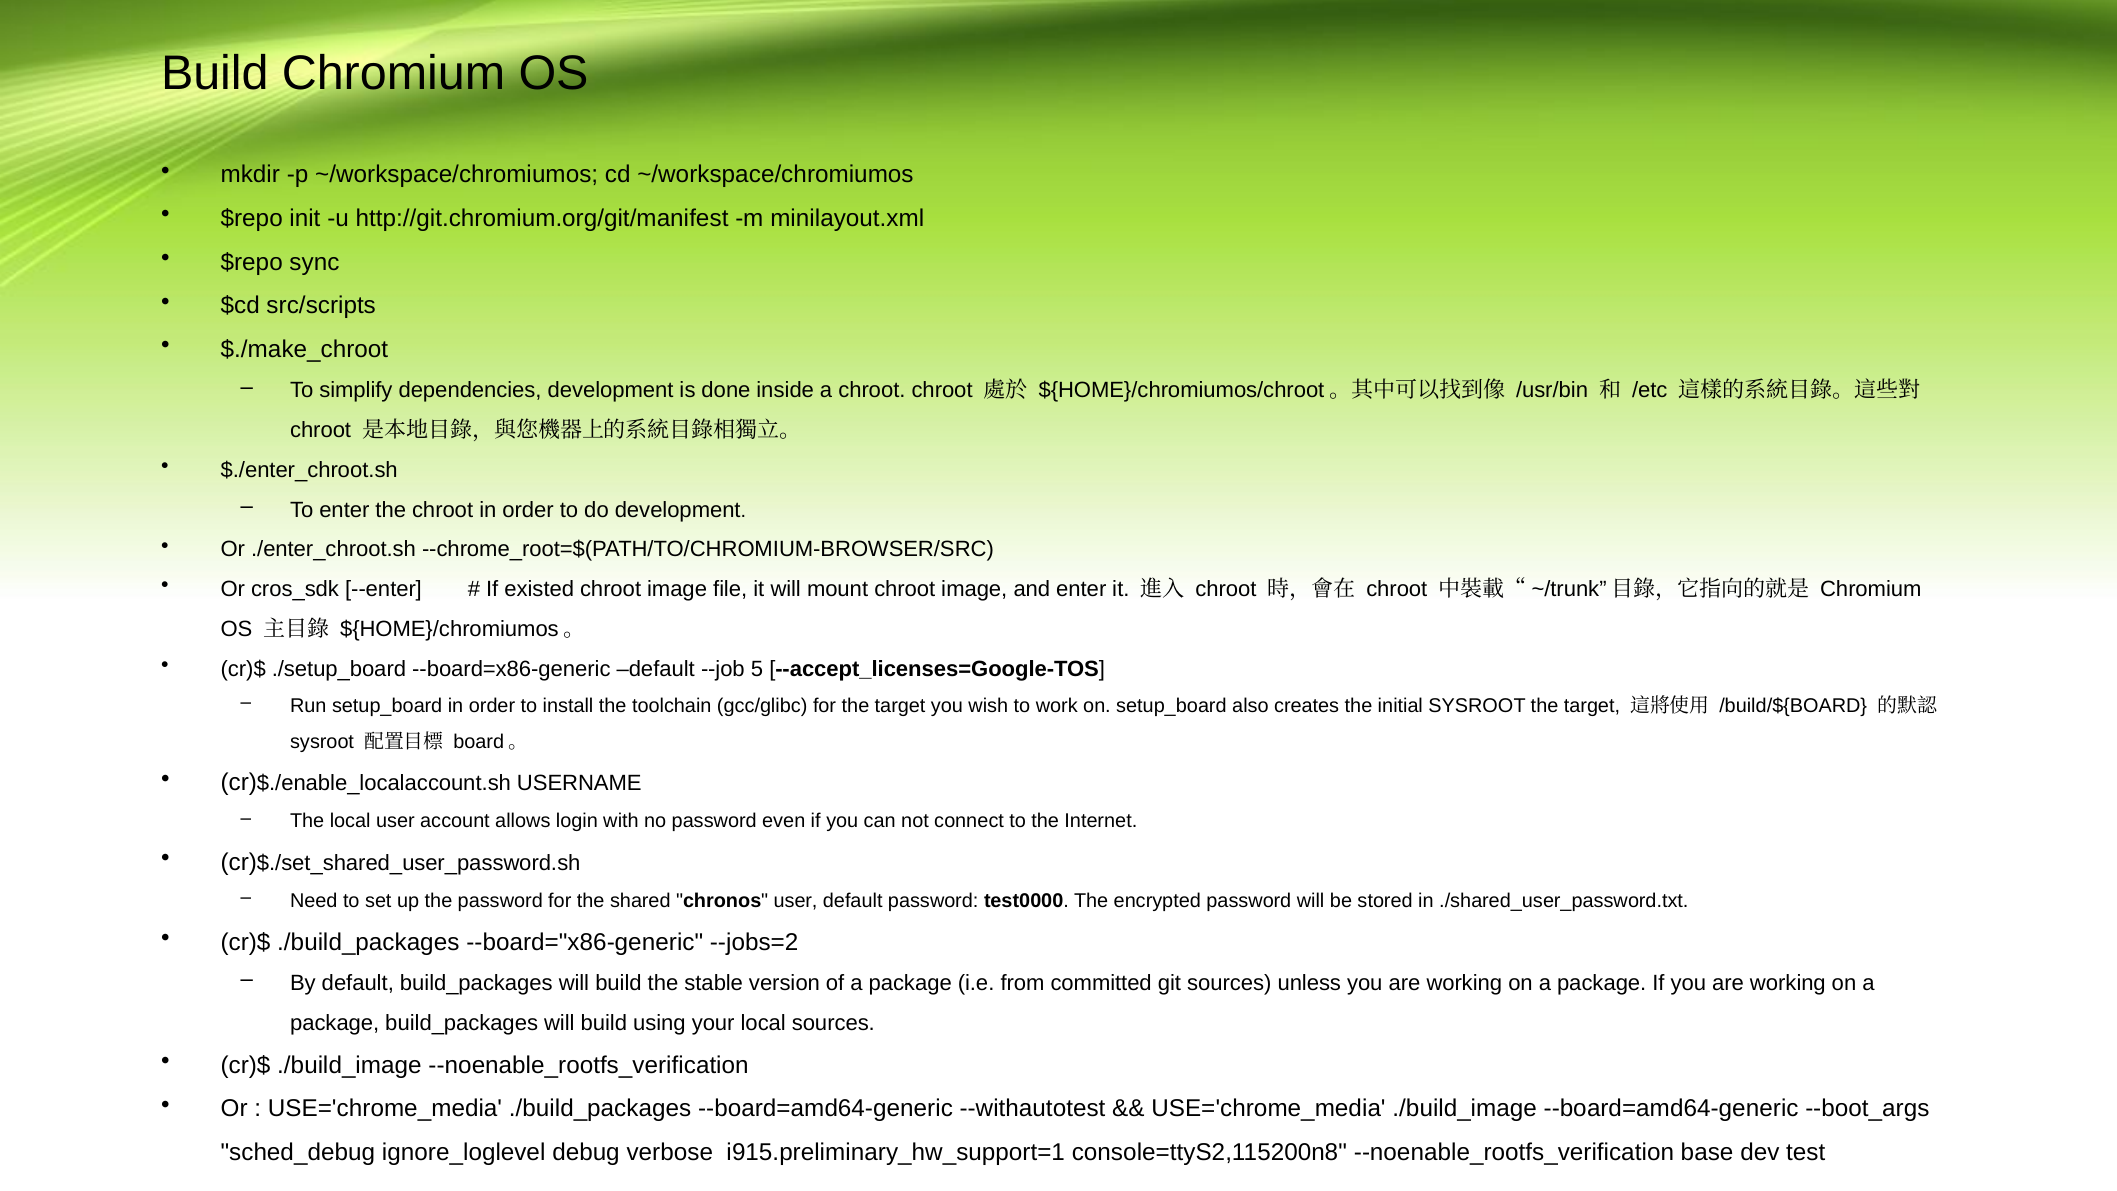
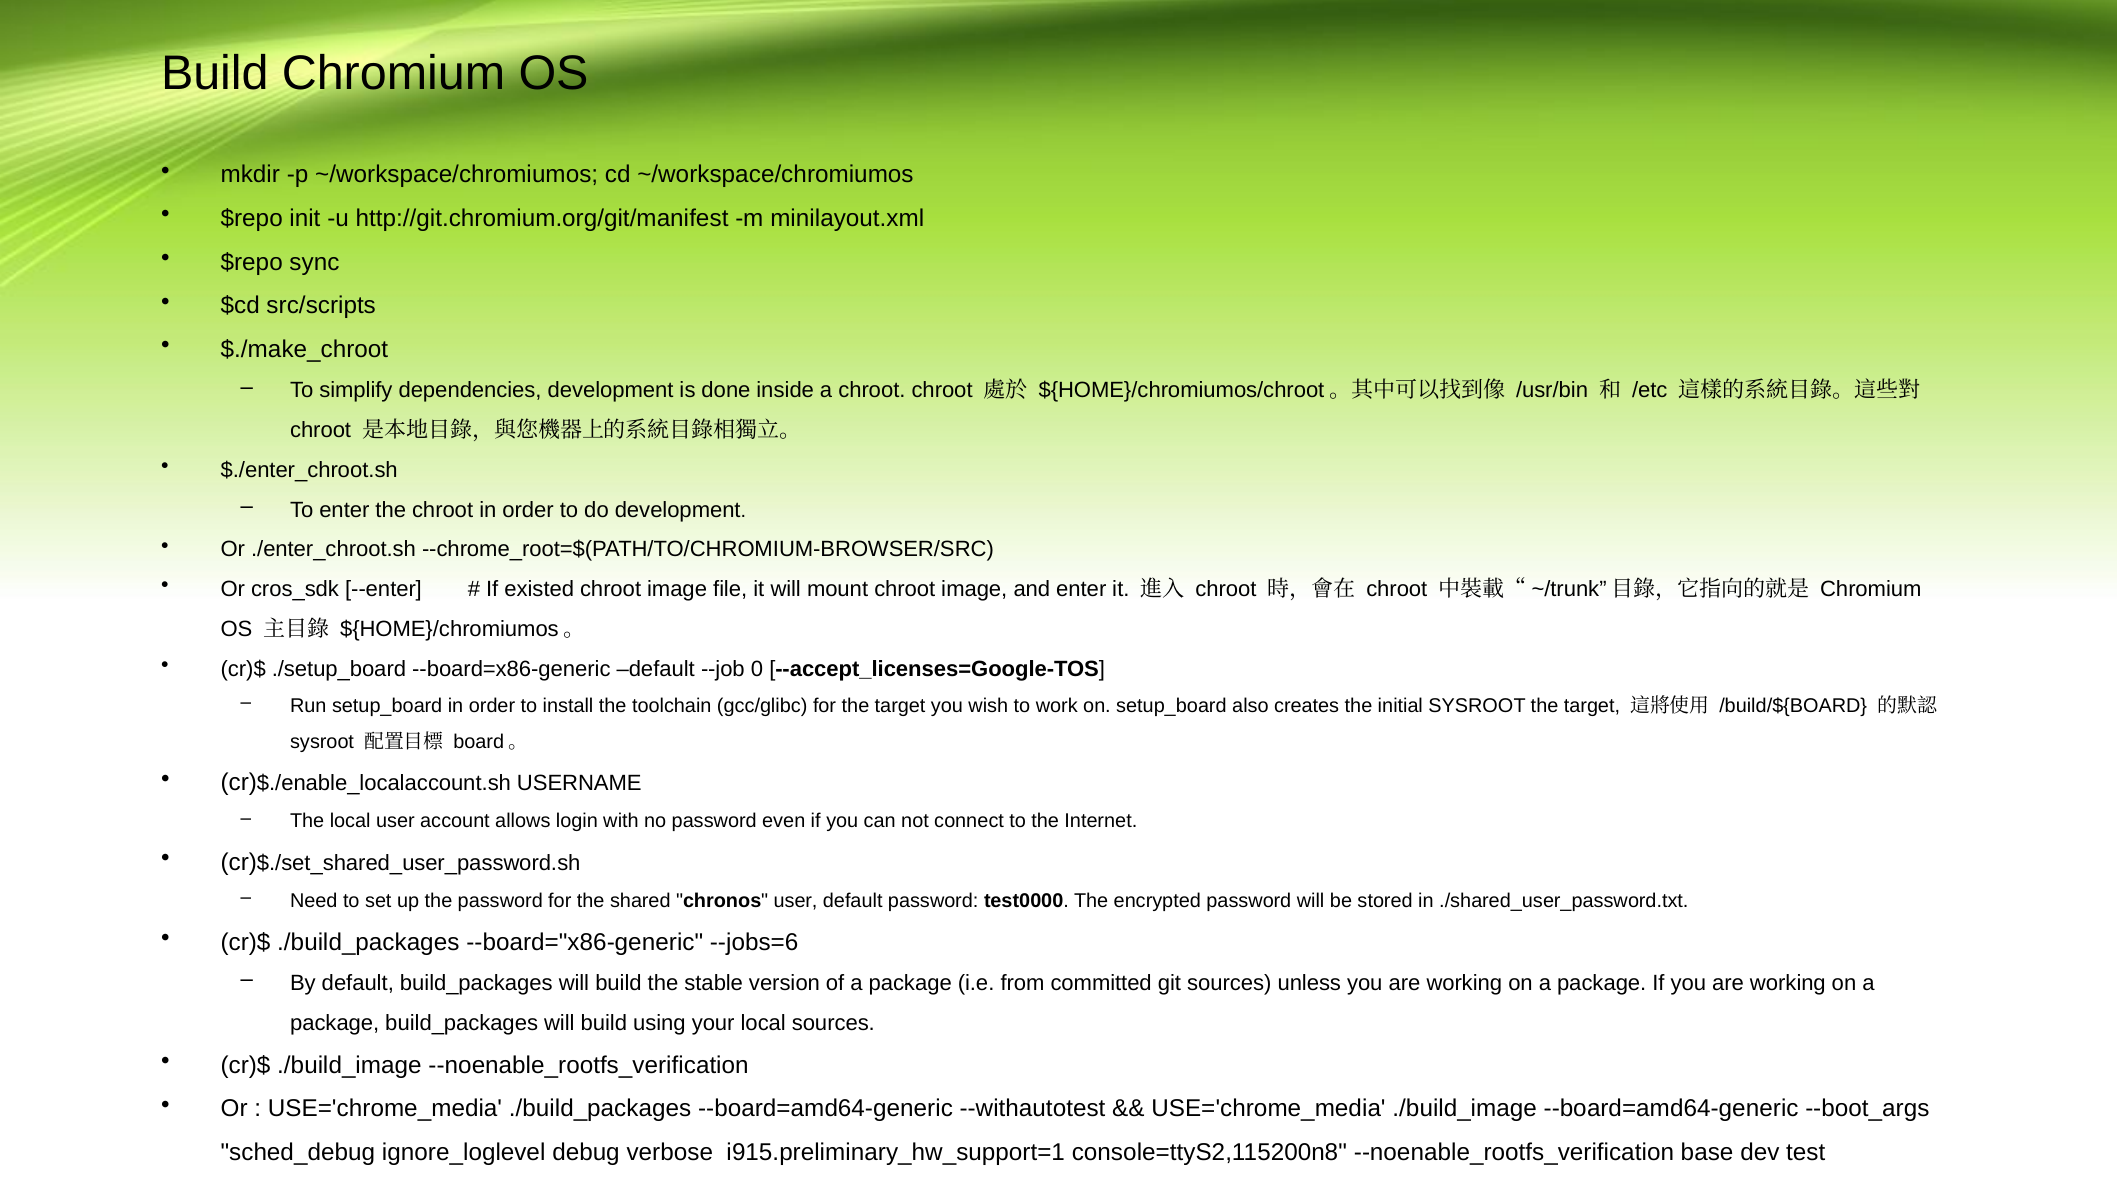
5: 5 -> 0 (757, 669)
--jobs=2: --jobs=2 -> --jobs=6 (754, 942)
